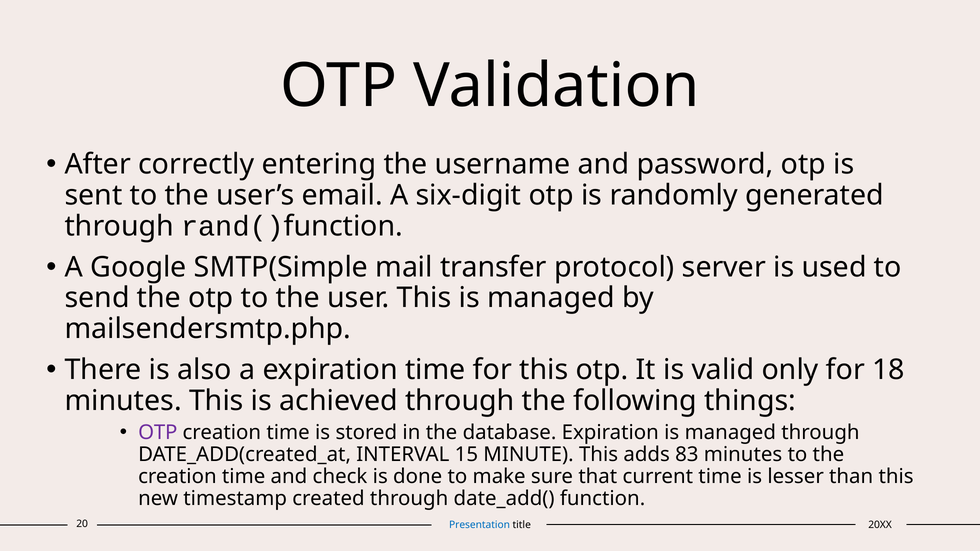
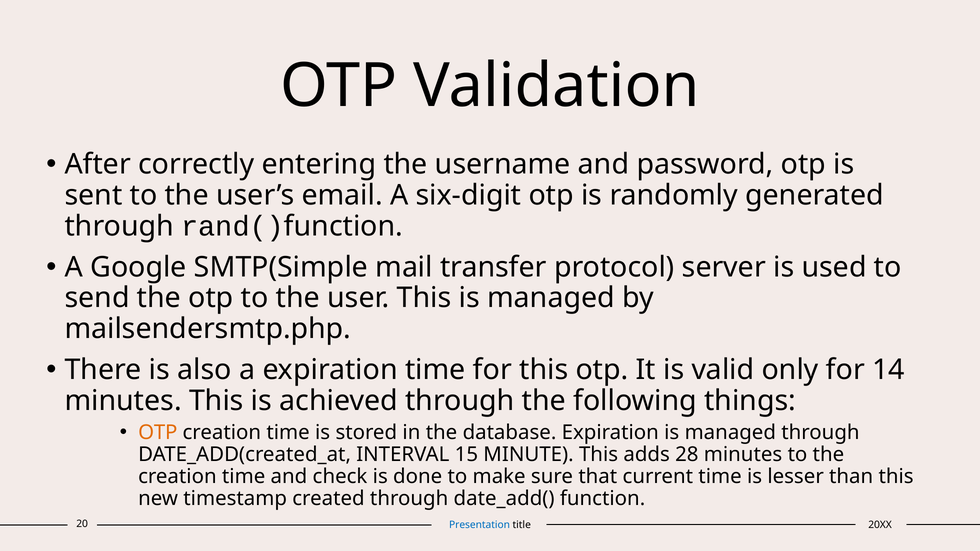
18: 18 -> 14 (888, 370)
OTP colour: purple -> orange (158, 433)
83: 83 -> 28 (687, 455)
